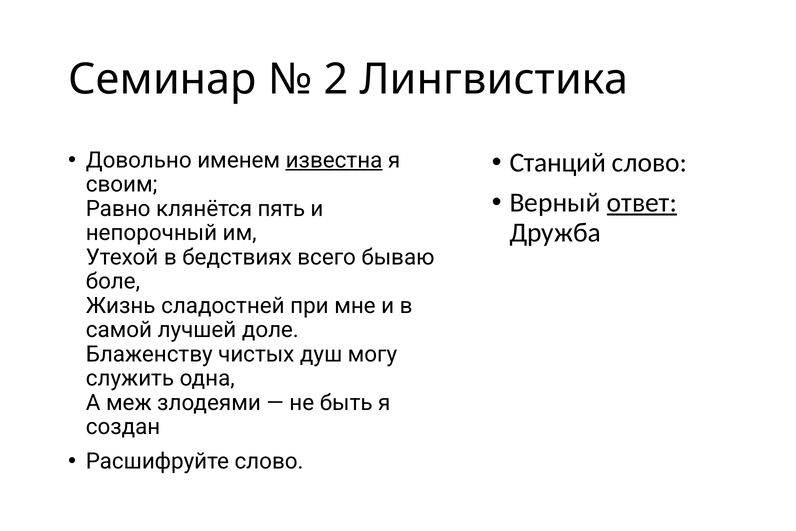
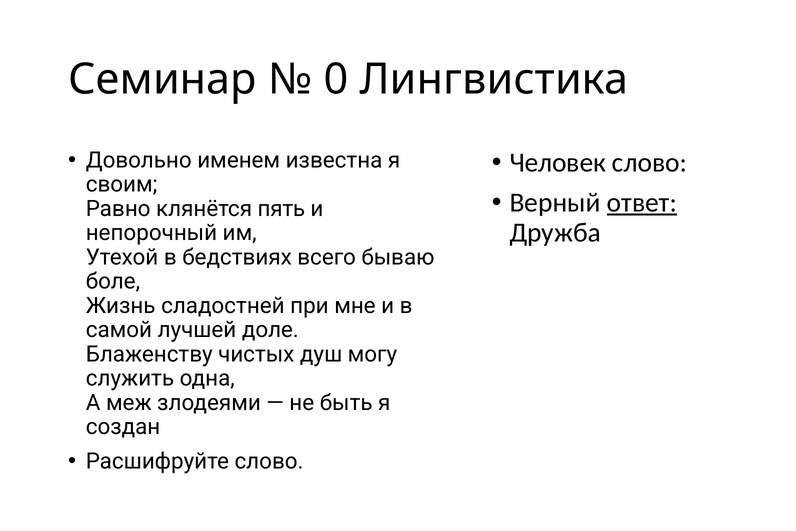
2: 2 -> 0 (336, 79)
известна underline: present -> none (334, 160)
Станций: Станций -> Человек (558, 163)
